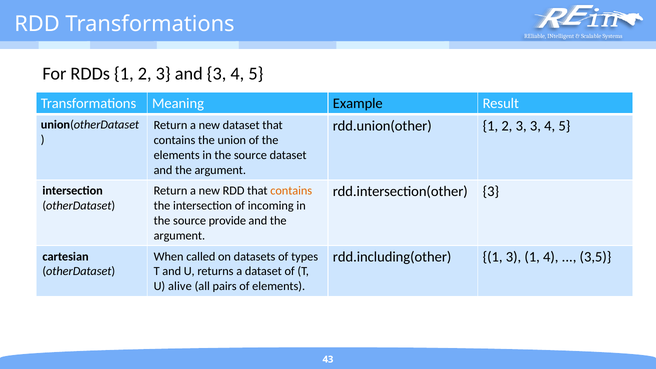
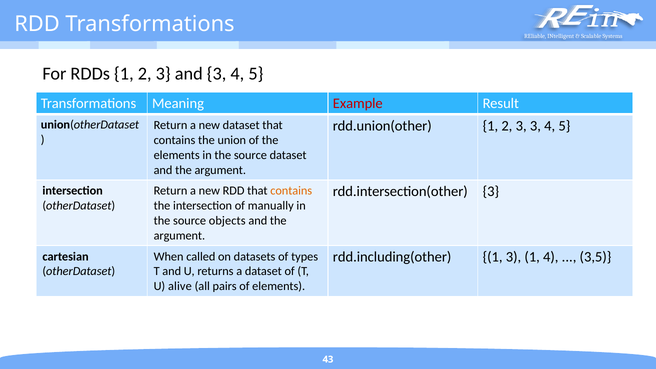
Example colour: black -> red (358, 104)
incoming: incoming -> manually (271, 206)
provide: provide -> objects (227, 221)
